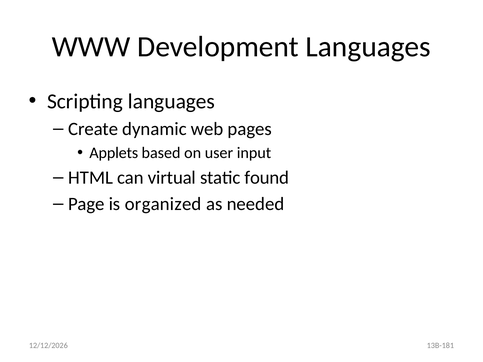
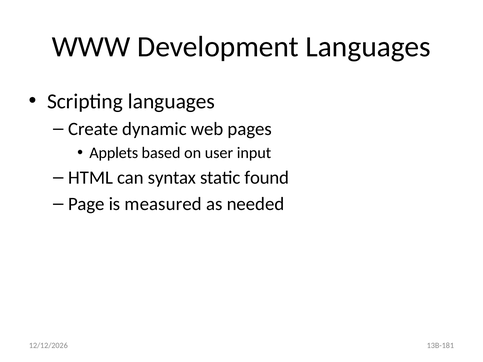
virtual: virtual -> syntax (172, 178)
organized: organized -> measured (163, 204)
